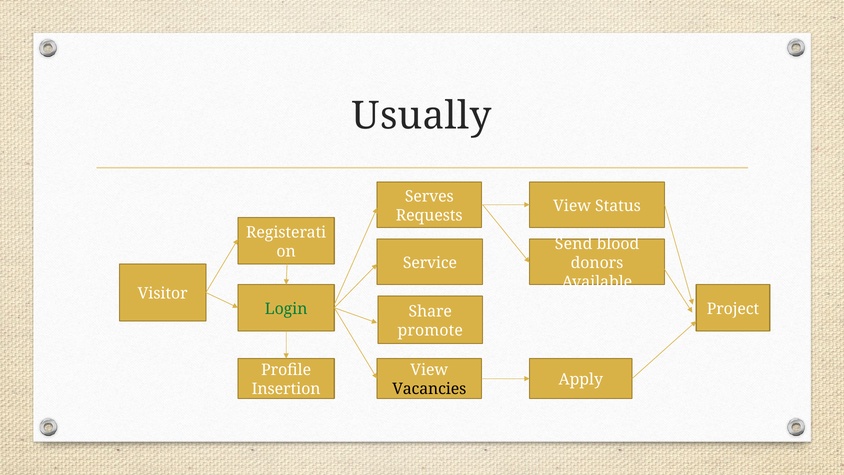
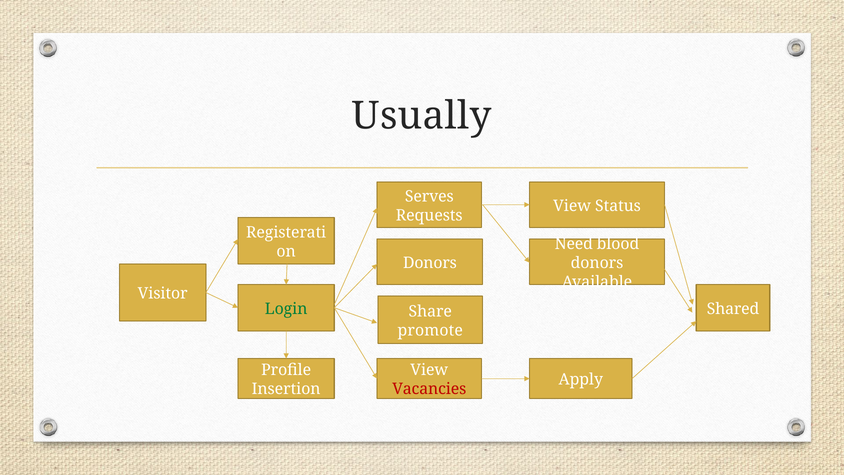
Send: Send -> Need (574, 244)
Service: Service -> Donors (430, 263)
Project: Project -> Shared (733, 309)
Vacancies colour: black -> red (429, 389)
